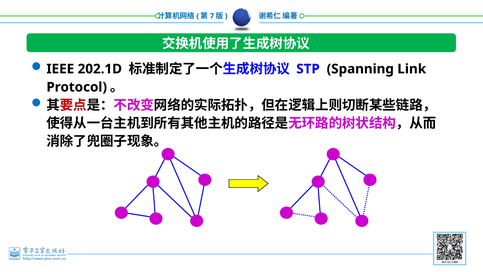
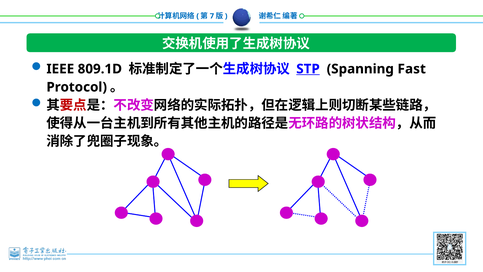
202.1D: 202.1D -> 809.1D (100, 69)
STP underline: none -> present (308, 69)
Link: Link -> Fast (412, 69)
